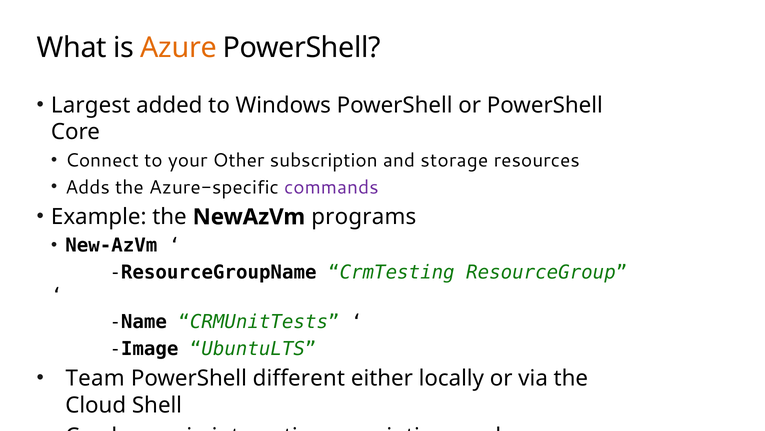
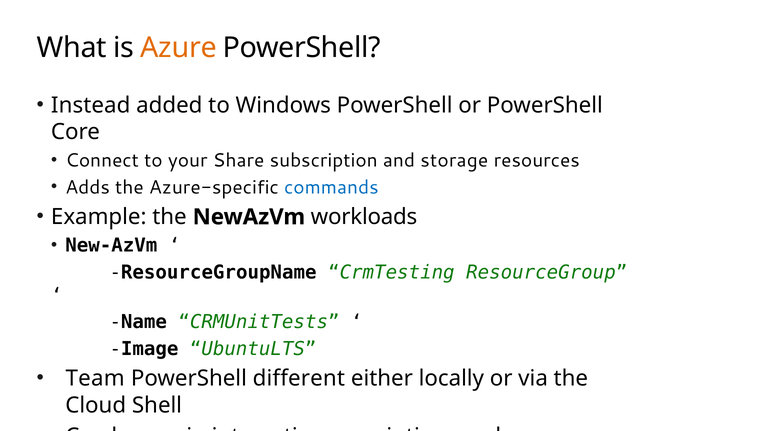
Largest: Largest -> Instead (91, 105)
Other: Other -> Share (239, 160)
commands colour: purple -> blue (331, 187)
programs: programs -> workloads (364, 217)
